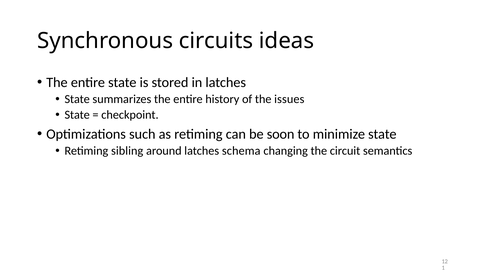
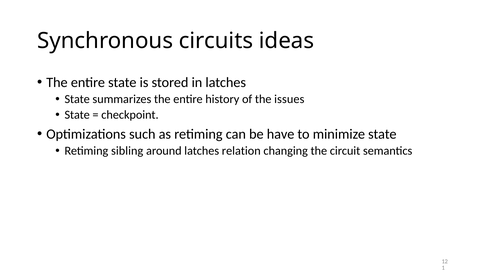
soon: soon -> have (281, 134)
schema: schema -> relation (241, 151)
